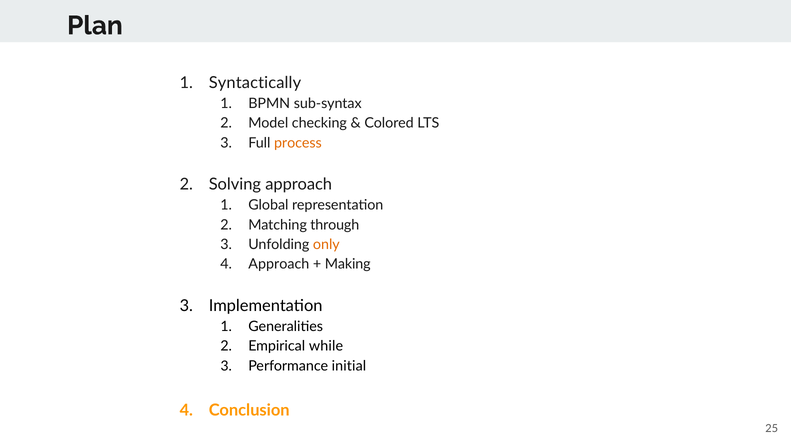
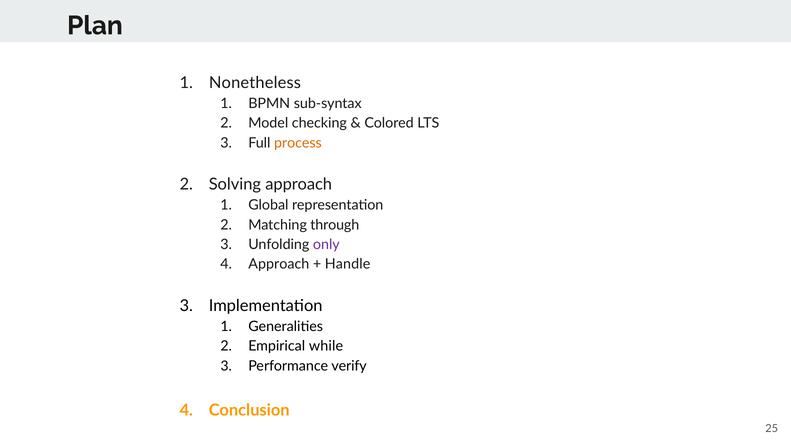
Syntactically: Syntactically -> Nonetheless (255, 83)
only colour: orange -> purple (326, 245)
Making: Making -> Handle (348, 264)
initial: initial -> verify (349, 366)
